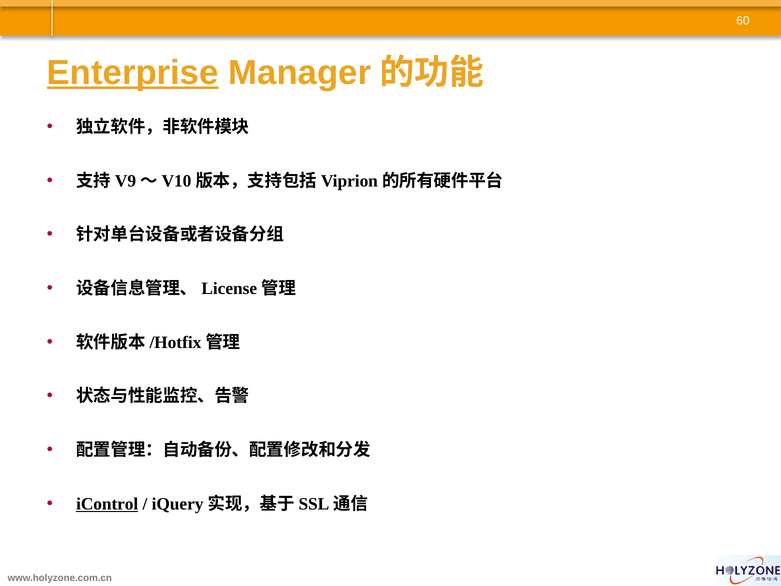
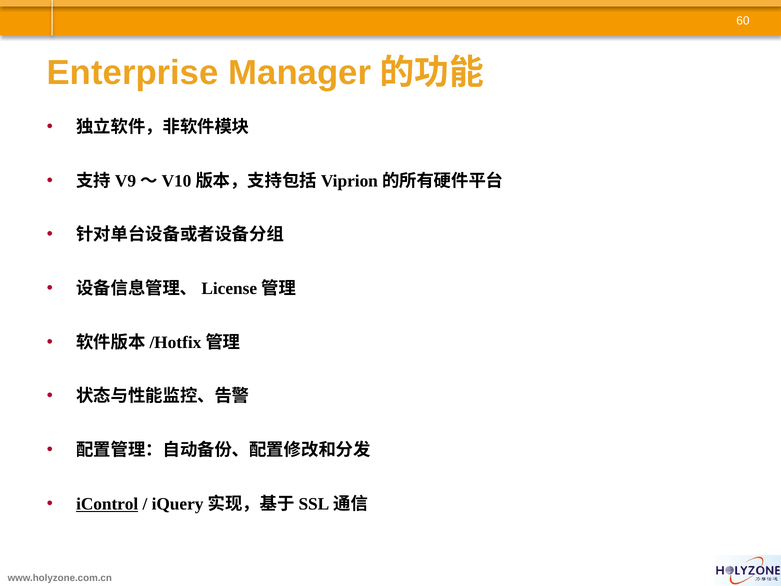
Enterprise underline: present -> none (133, 73)
